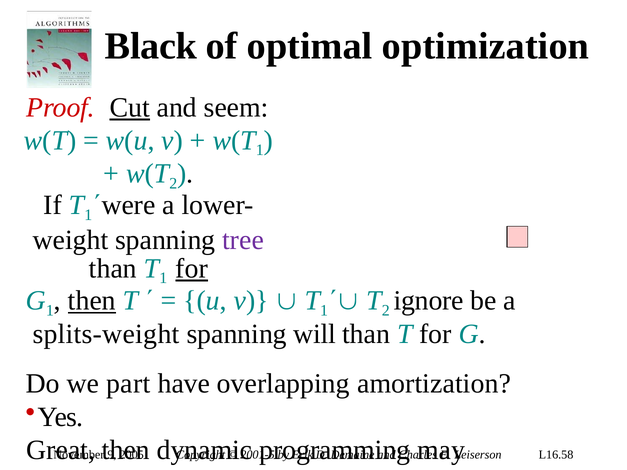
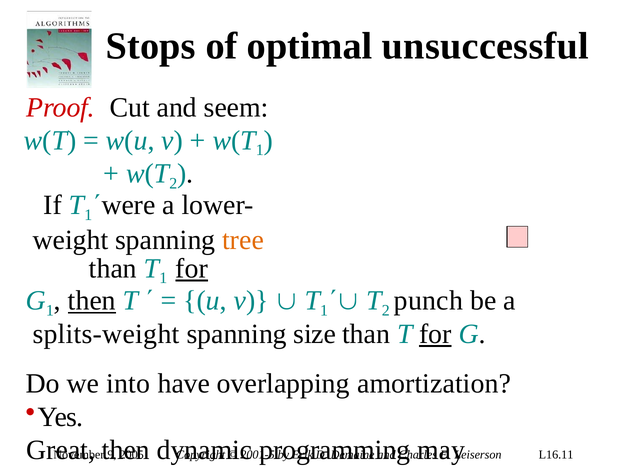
Black: Black -> Stops (151, 46)
optimization: optimization -> unsuccessful (485, 46)
Cut underline: present -> none (130, 108)
tree colour: purple -> orange (243, 240)
ignore: ignore -> punch (428, 301)
will: will -> size (315, 334)
for underline: none -> present (435, 334)
part: part -> into (128, 384)
L16.58: L16.58 -> L16.11 (556, 455)
